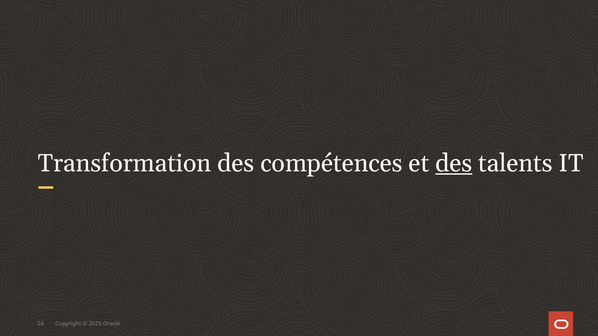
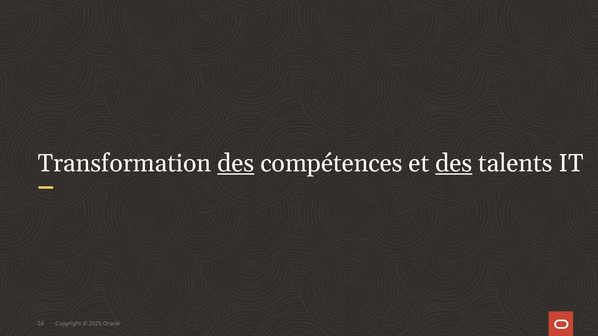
des underline: none -> present (236, 164)
